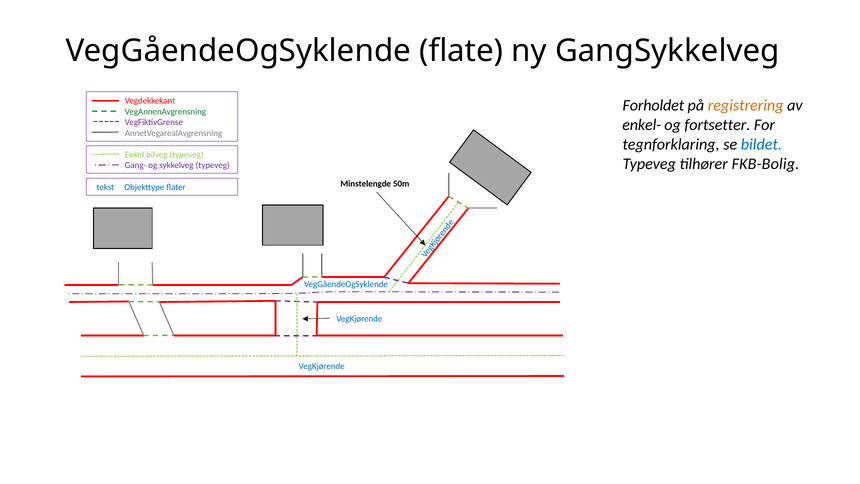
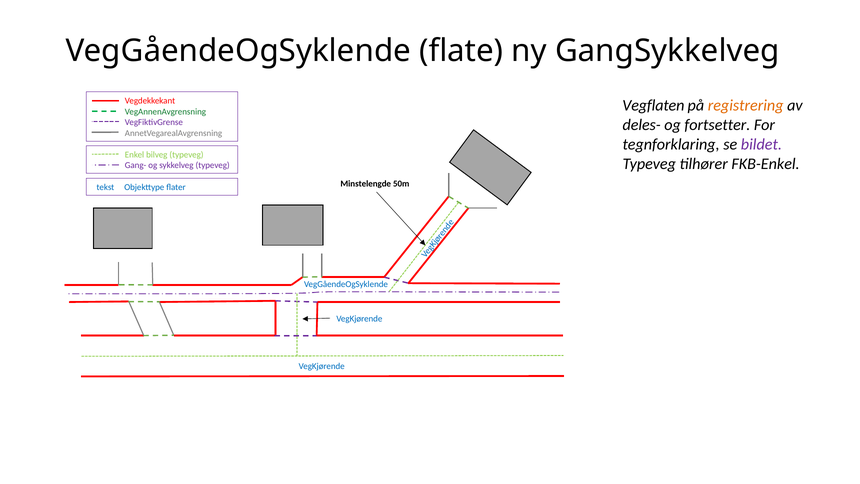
Forholdet: Forholdet -> Vegflaten (653, 106)
enkel-: enkel- -> deles- (642, 125)
bildet colour: blue -> purple (761, 144)
FKB-Bolig: FKB-Bolig -> FKB-Enkel (766, 164)
